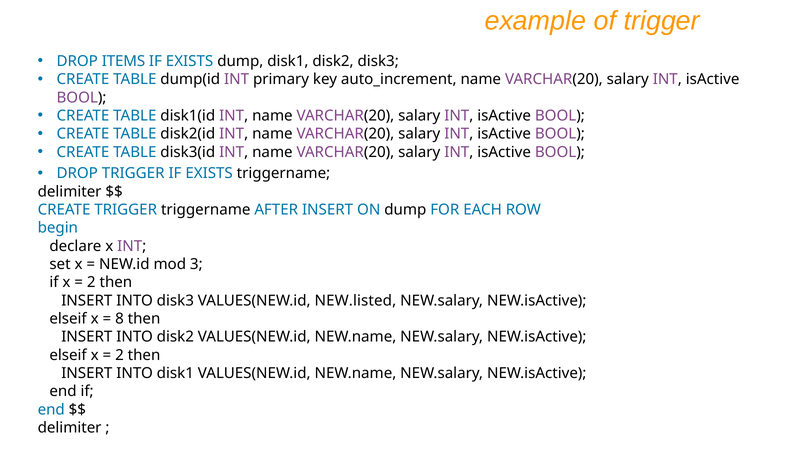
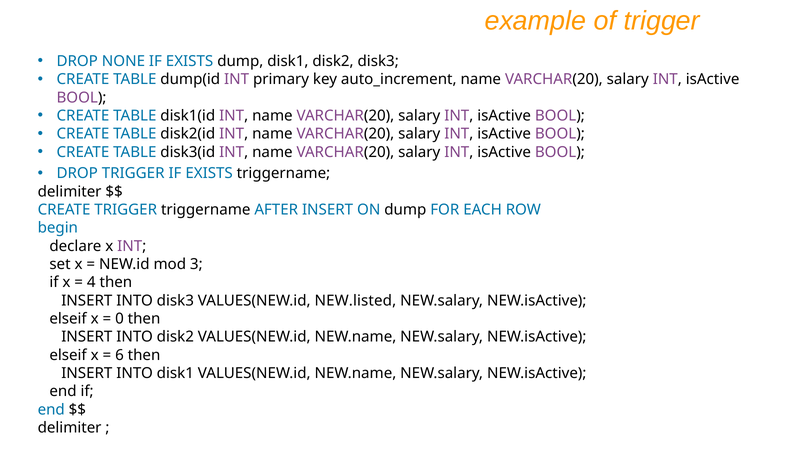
ITEMS: ITEMS -> NONE (123, 61)
2: 2 -> 4 (91, 282)
8: 8 -> 0 (119, 319)
2: 2 -> 6 (119, 355)
